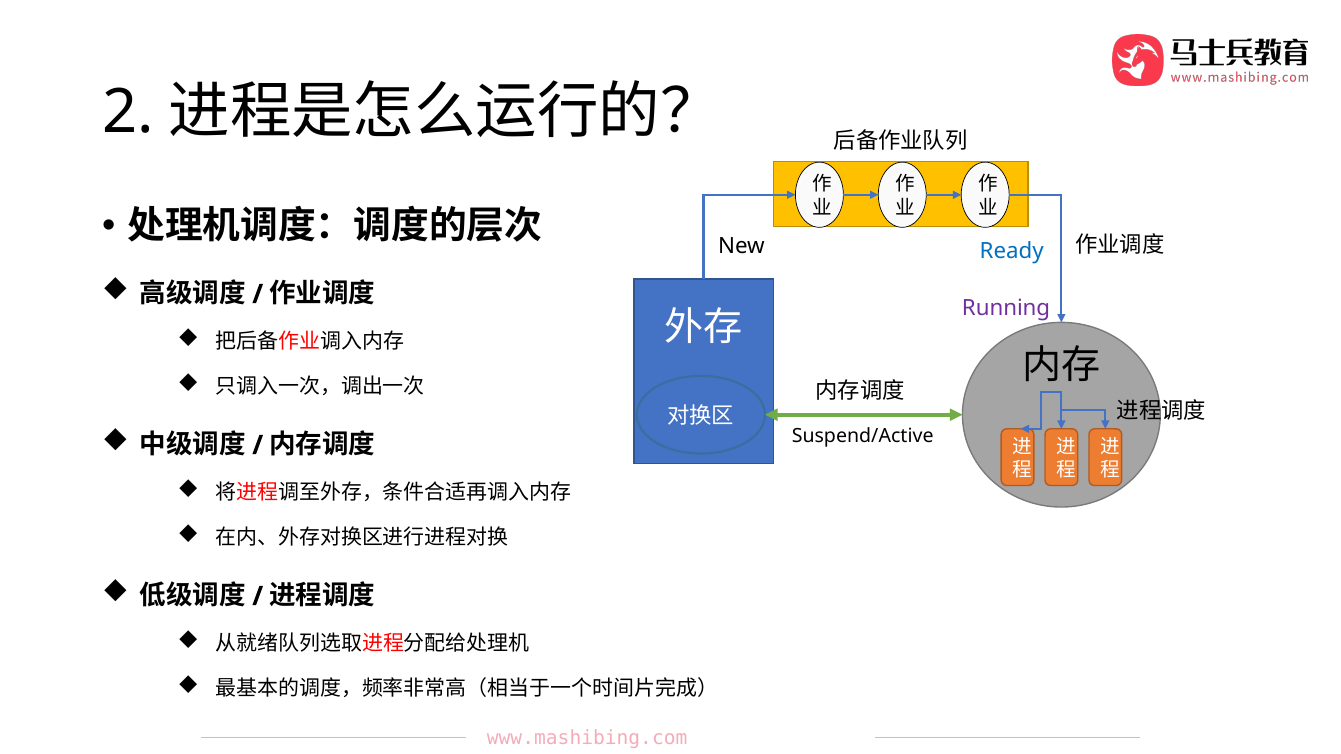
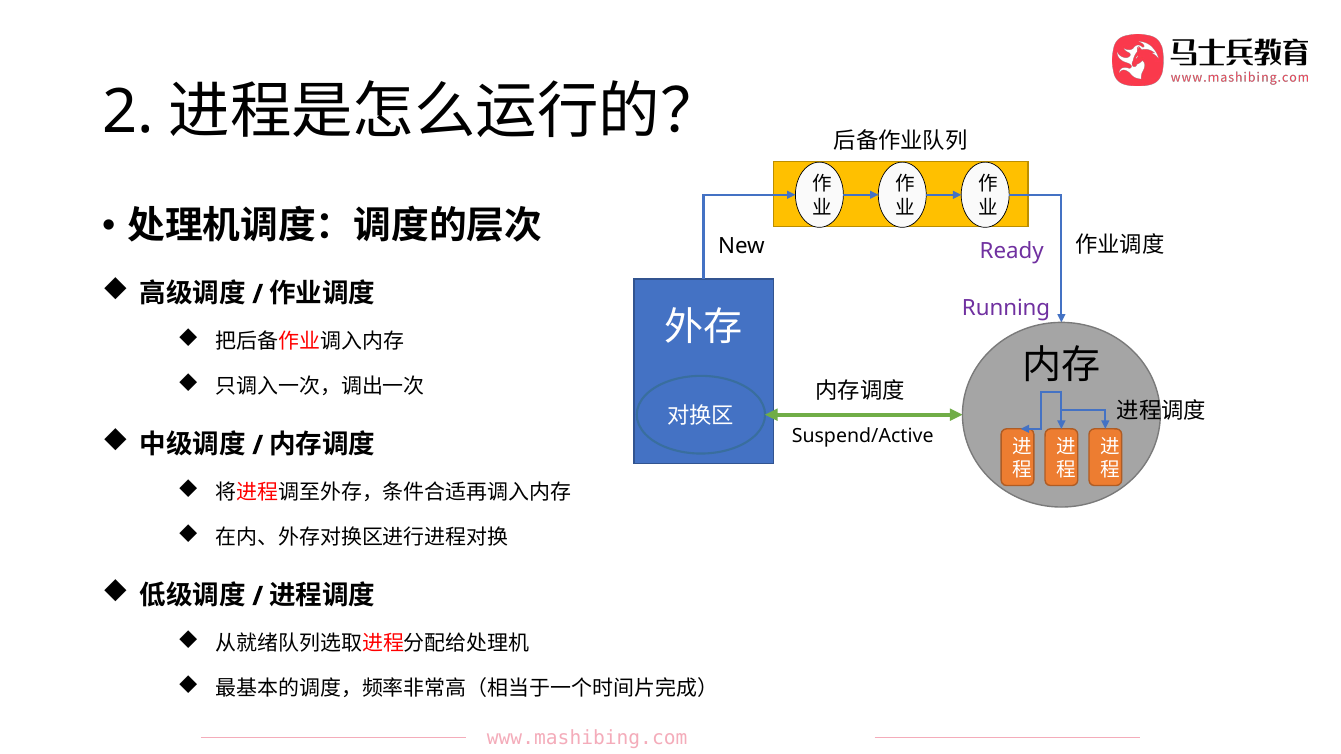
Ready colour: blue -> purple (1012, 251)
